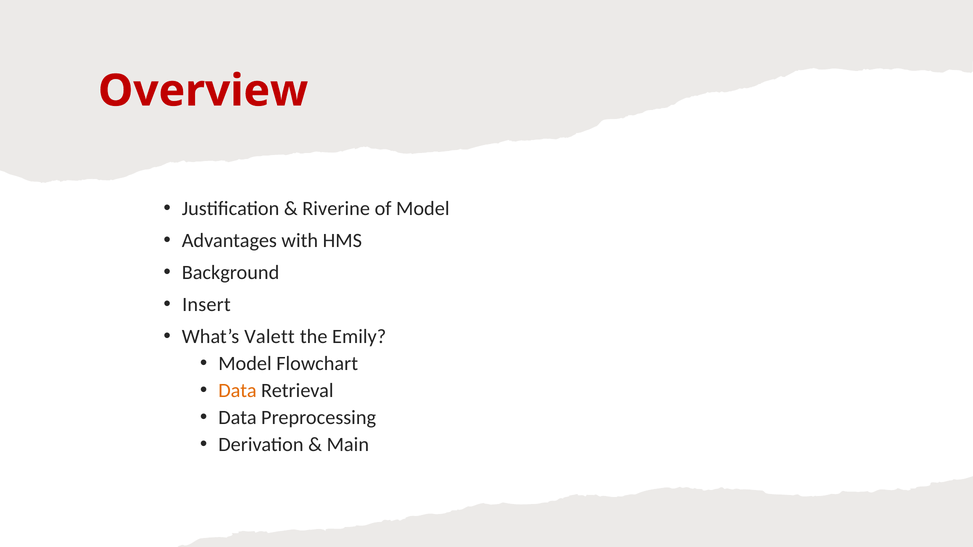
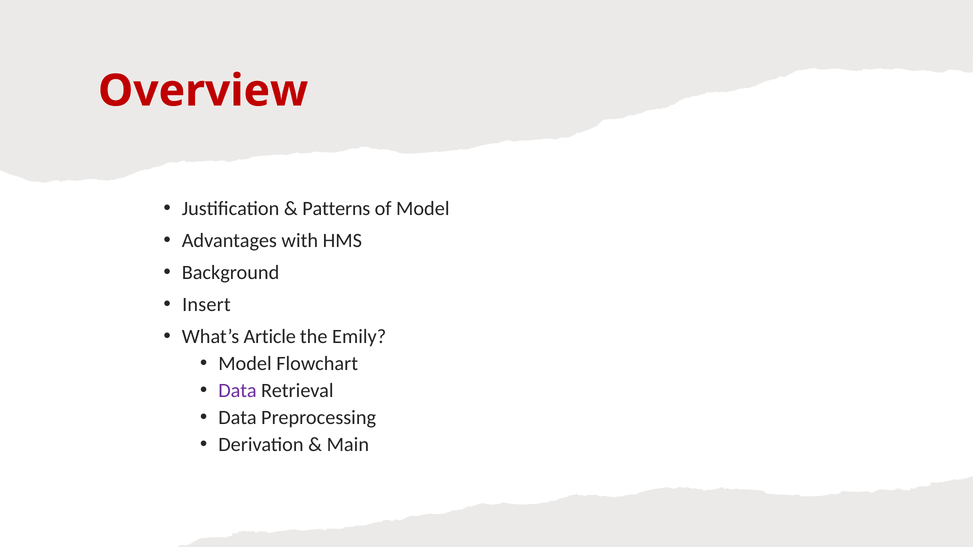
Riverine: Riverine -> Patterns (336, 209)
Valett: Valett -> Article (270, 337)
Data colour: orange -> purple (237, 391)
